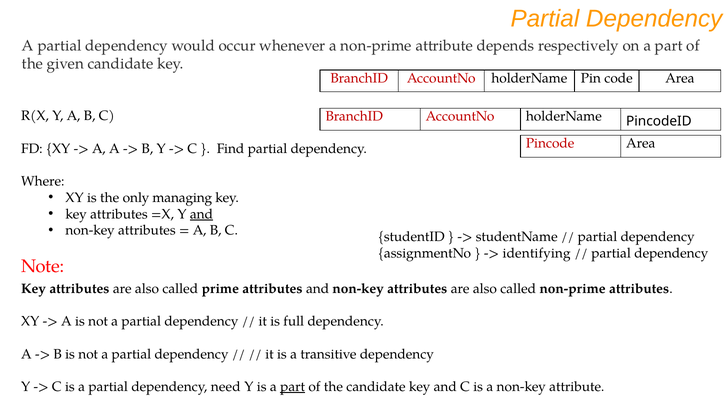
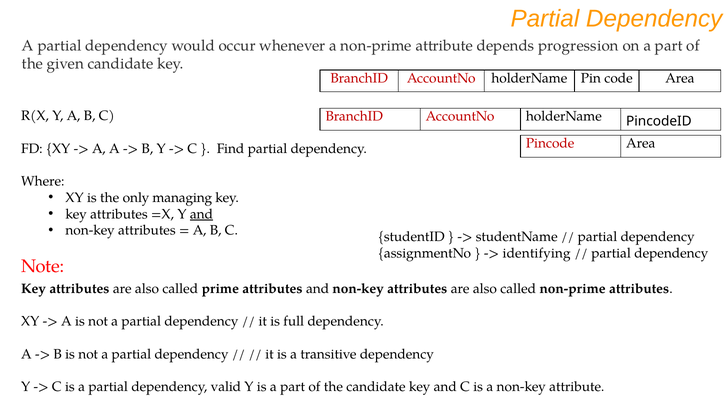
respectively: respectively -> progression (578, 46)
need: need -> valid (226, 387)
part underline: present -> none (293, 387)
